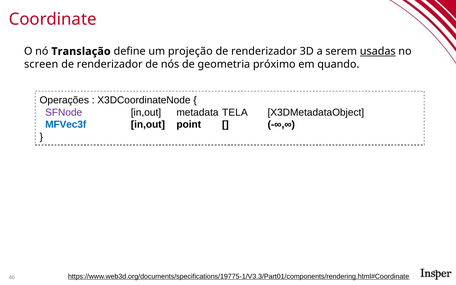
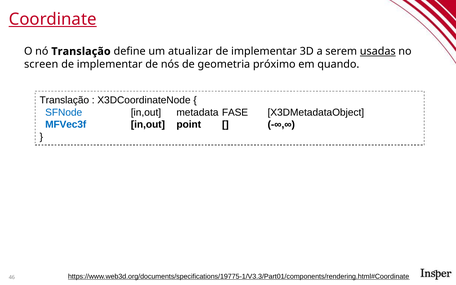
Coordinate underline: none -> present (53, 19)
projeção: projeção -> atualizar (190, 51)
renderizador: renderizador -> implementar (264, 51)
renderizador: renderizador -> implementar (110, 64)
Operações: Operações -> Translação (64, 100)
SFNode colour: purple -> blue (64, 112)
TELA: TELA -> FASE (235, 112)
